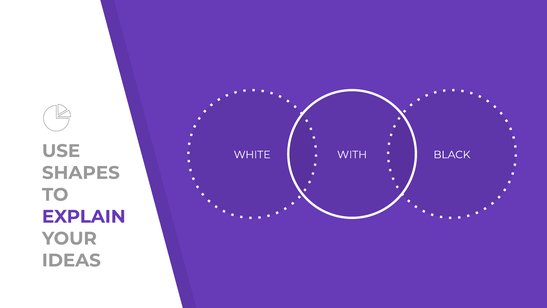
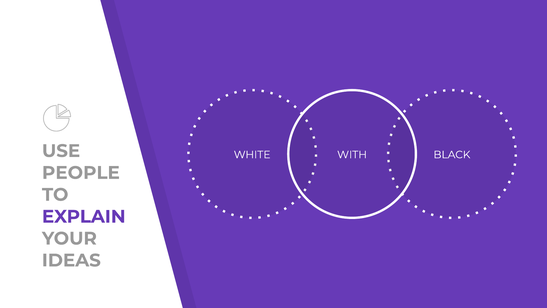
SHAPES: SHAPES -> PEOPLE (81, 173)
